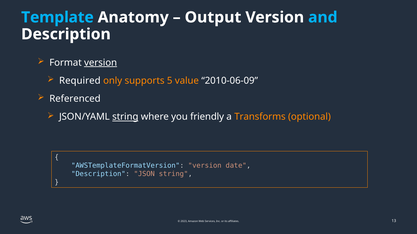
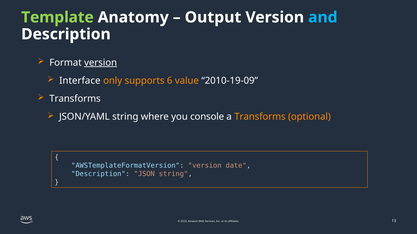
Template colour: light blue -> light green (57, 17)
Required: Required -> Interface (80, 81)
5: 5 -> 6 (170, 81)
2010-06-09: 2010-06-09 -> 2010-19-09 (230, 81)
Referenced: Referenced -> Transforms (75, 99)
string underline: present -> none (125, 117)
friendly: friendly -> console (207, 117)
